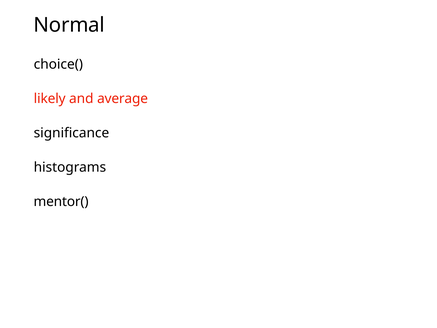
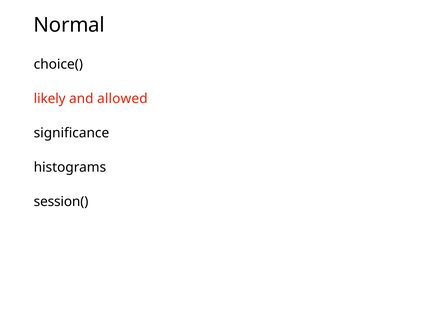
average: average -> allowed (122, 99)
mentor(: mentor( -> session( (61, 201)
